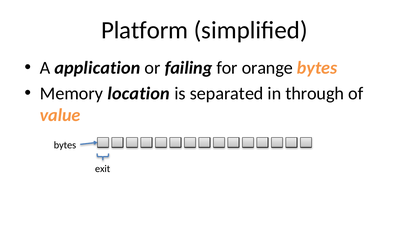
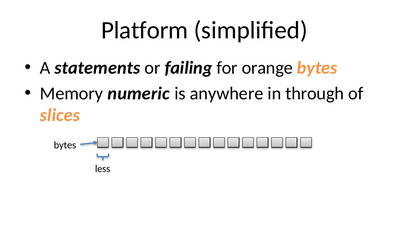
application: application -> statements (97, 68)
location: location -> numeric (139, 93)
separated: separated -> anywhere (227, 93)
value: value -> slices (60, 115)
exit: exit -> less (103, 169)
